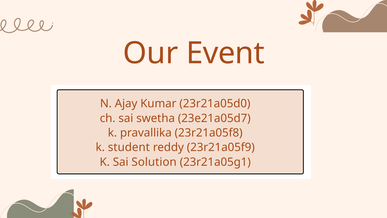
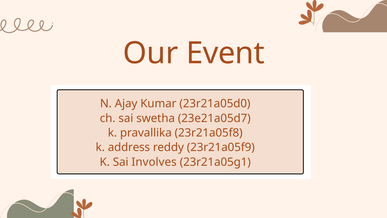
student: student -> address (129, 147)
Solution: Solution -> Involves (154, 162)
